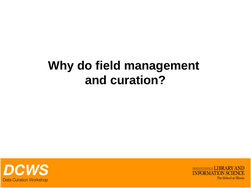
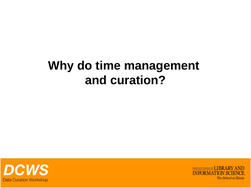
field: field -> time (108, 66)
